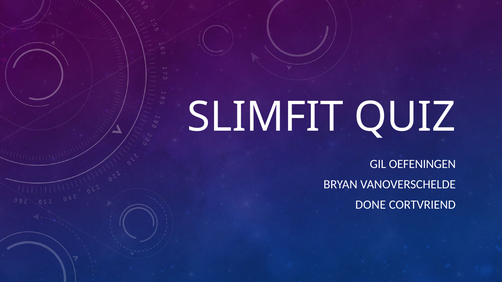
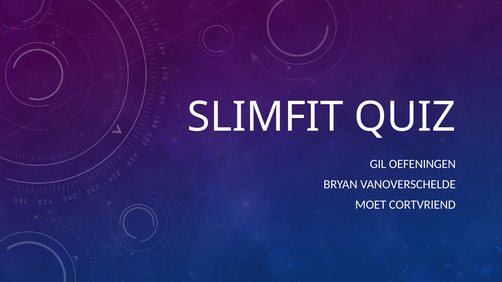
DONE: DONE -> MOET (371, 205)
